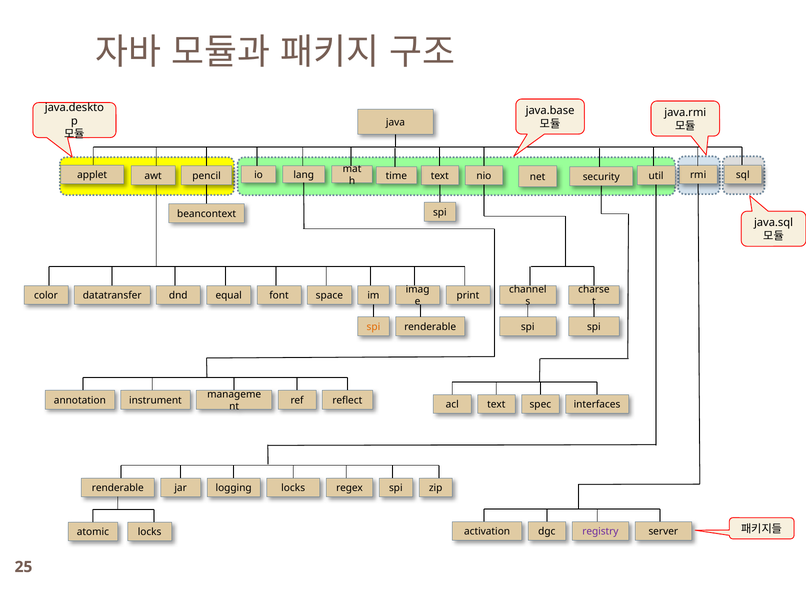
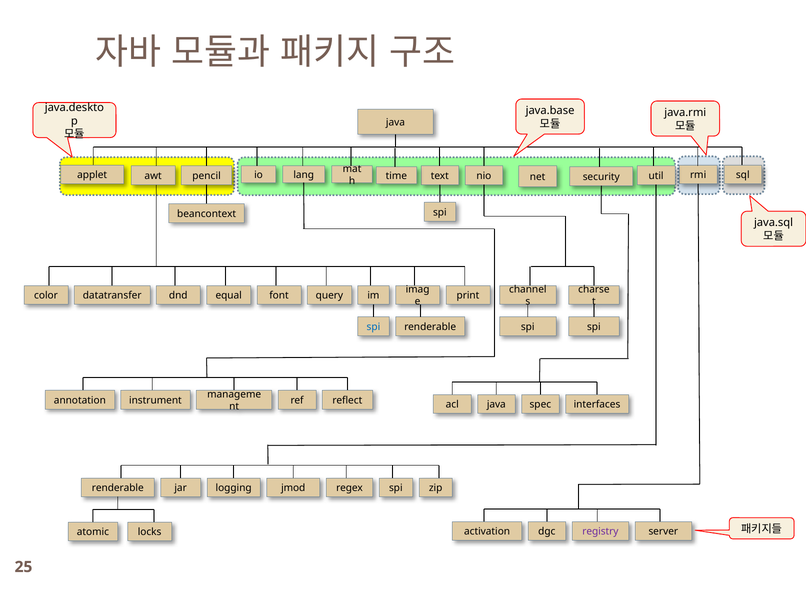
space: space -> query (329, 296)
spi colour: orange -> blue (373, 327)
text: text -> java (496, 405)
logging locks: locks -> jmod (293, 488)
